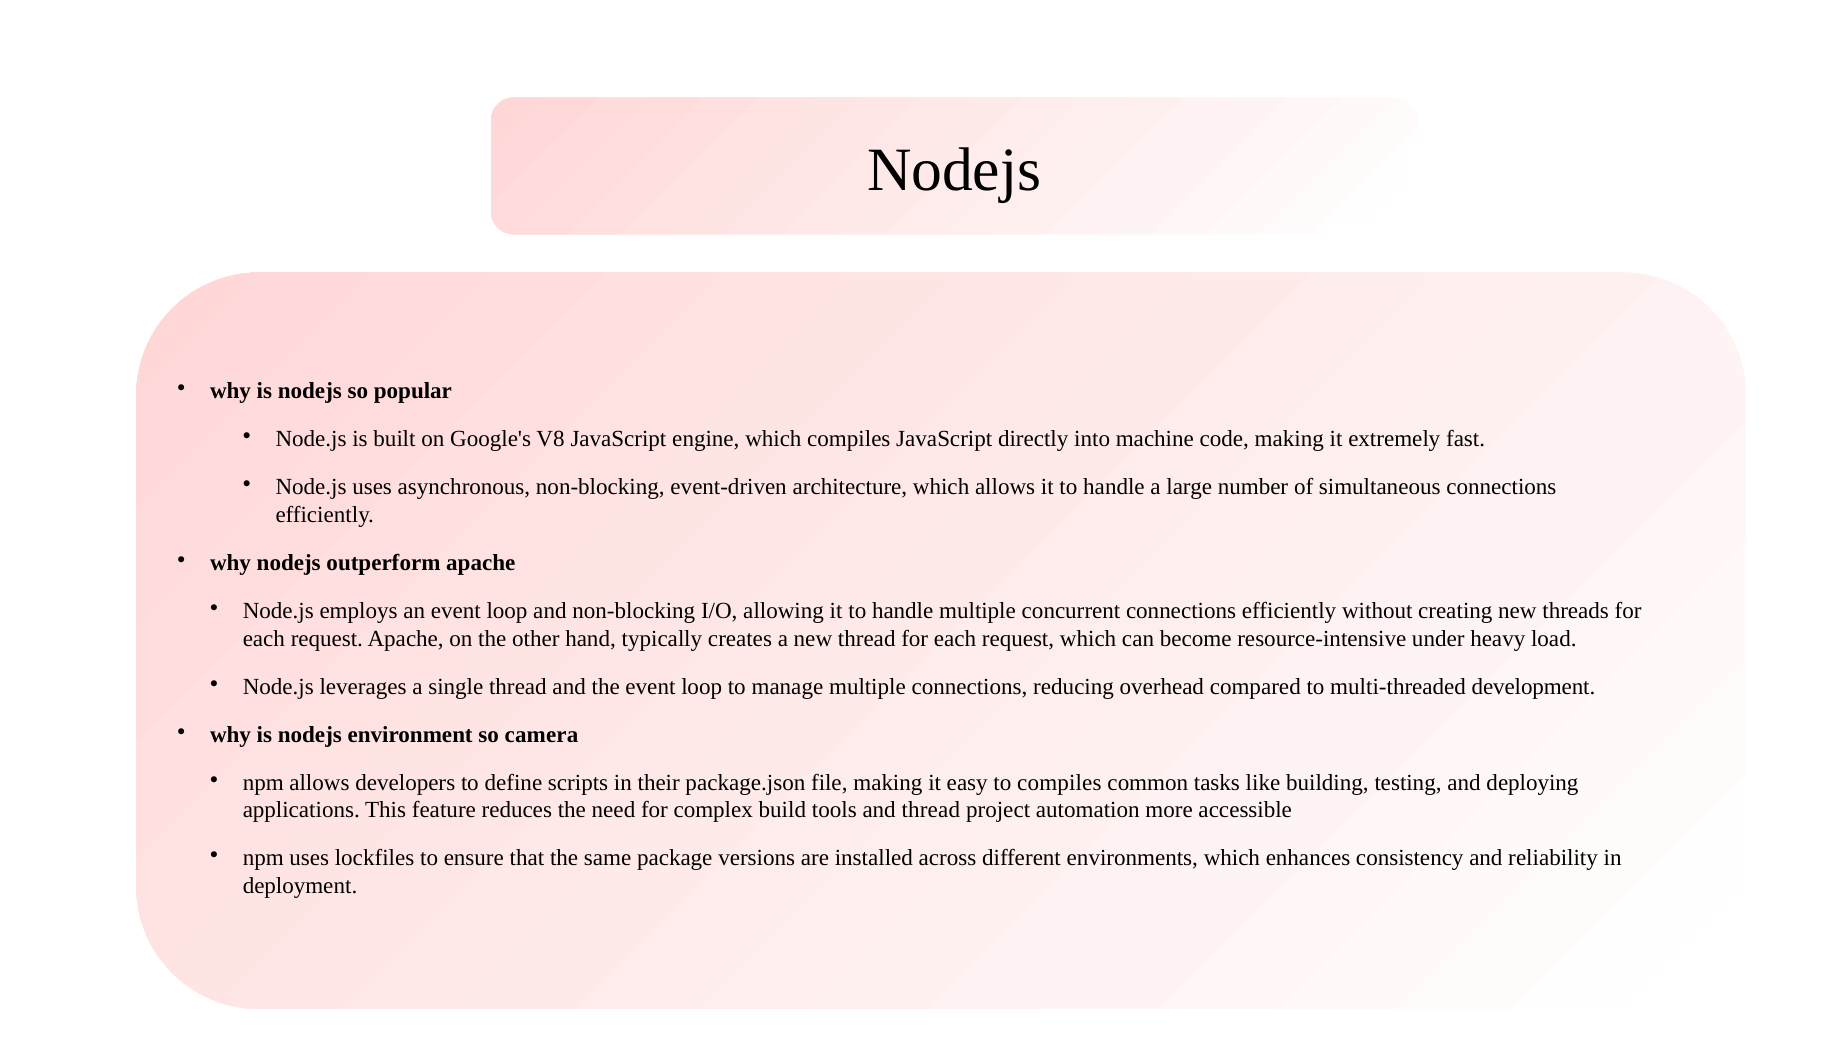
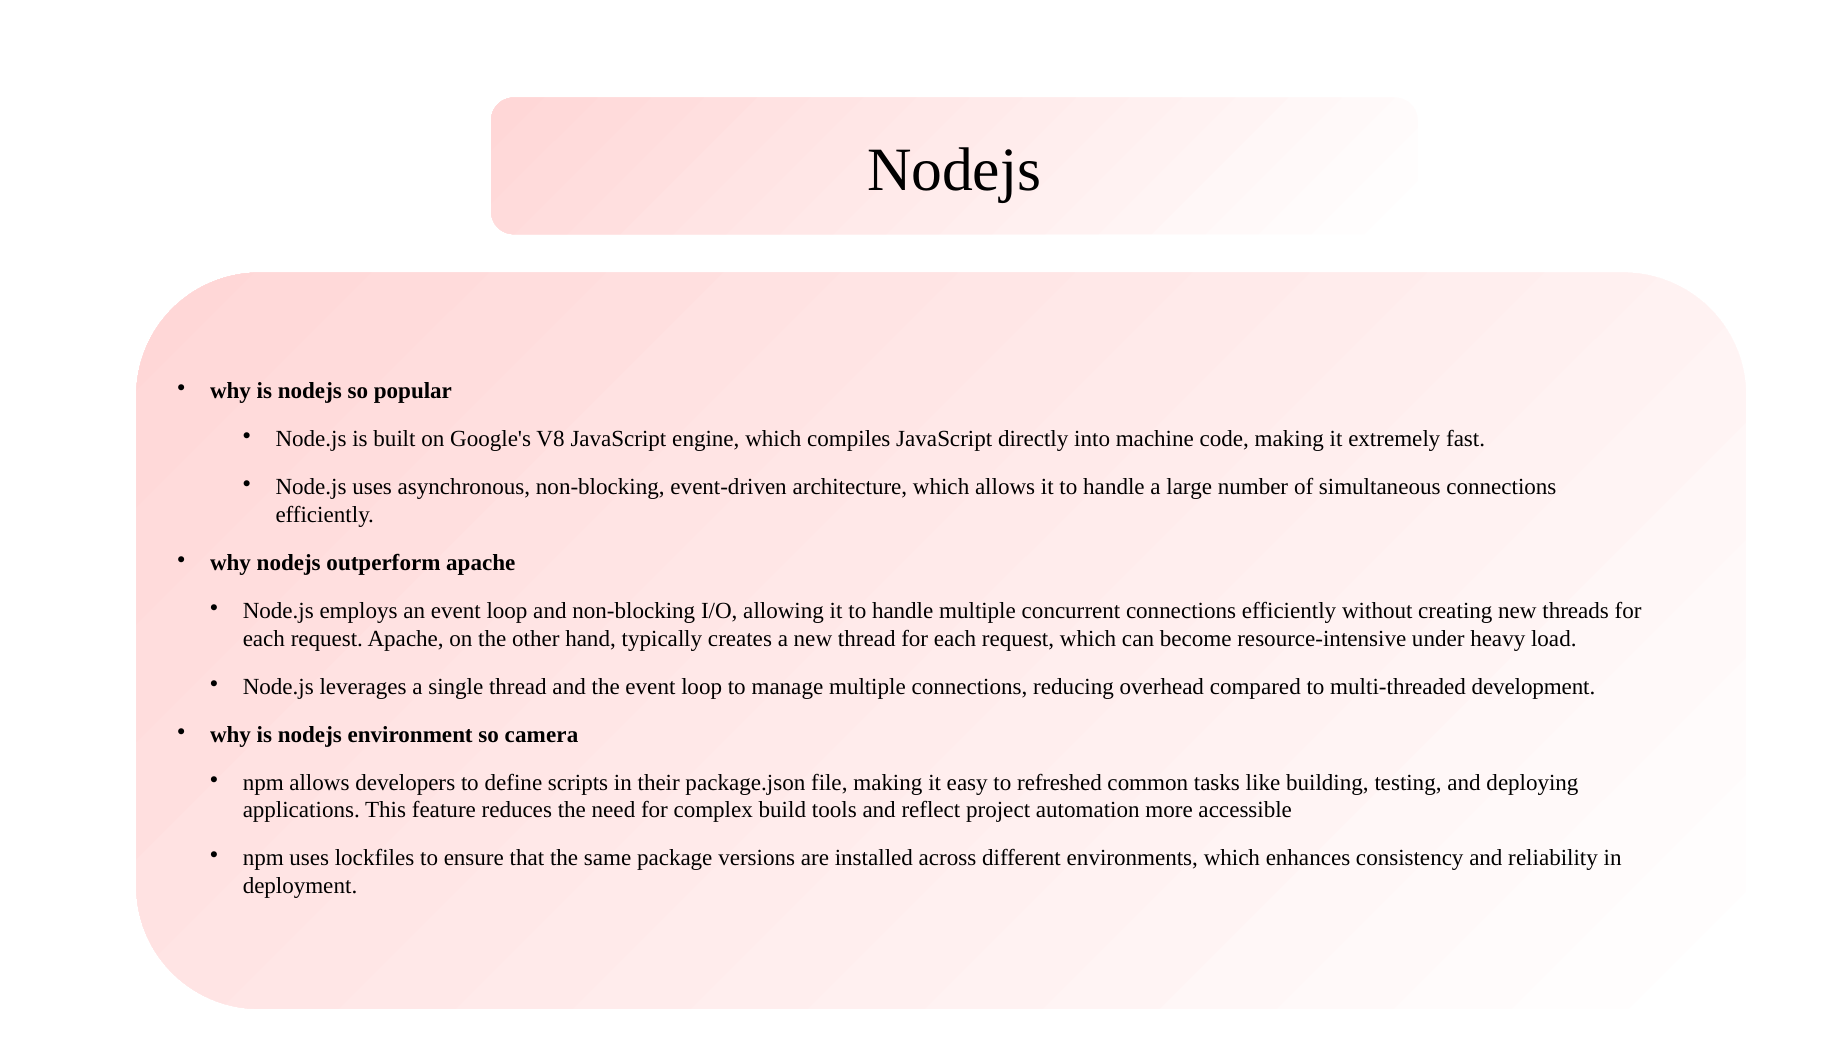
to compiles: compiles -> refreshed (1060, 783)
and thread: thread -> reflect (931, 810)
